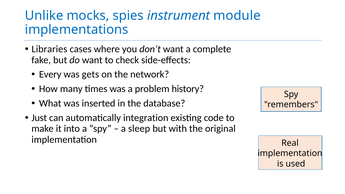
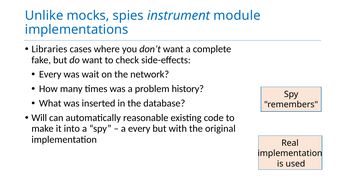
gets: gets -> wait (90, 74)
Just: Just -> Will (39, 118)
integration: integration -> reasonable (146, 118)
a sleep: sleep -> every (139, 129)
